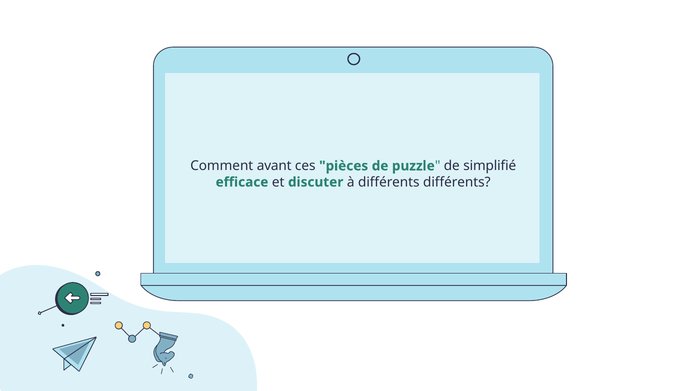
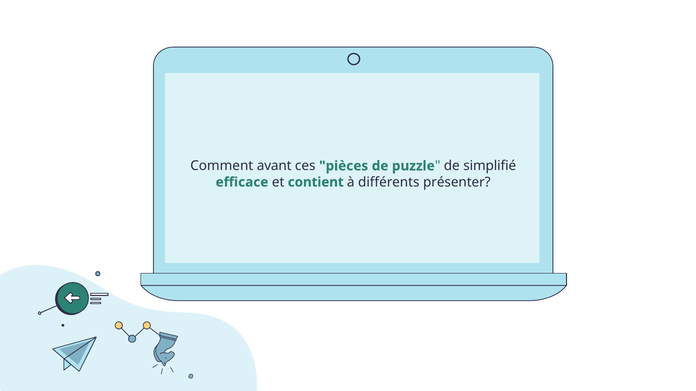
discuter: discuter -> contient (316, 182)
différents différents: différents -> présenter (457, 182)
